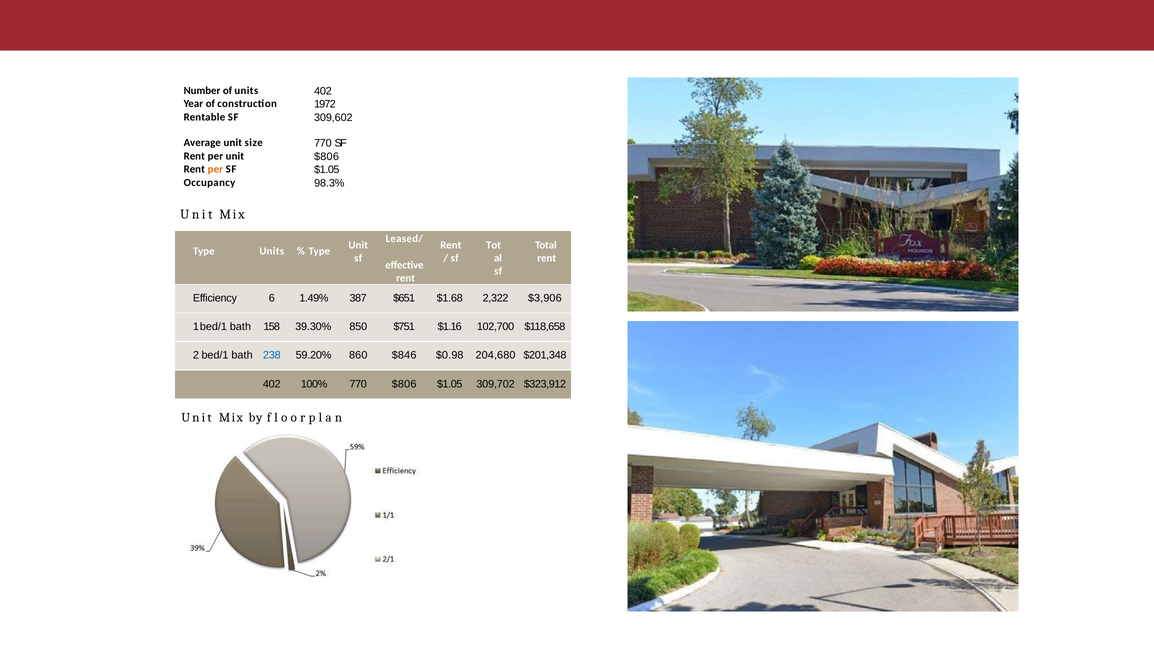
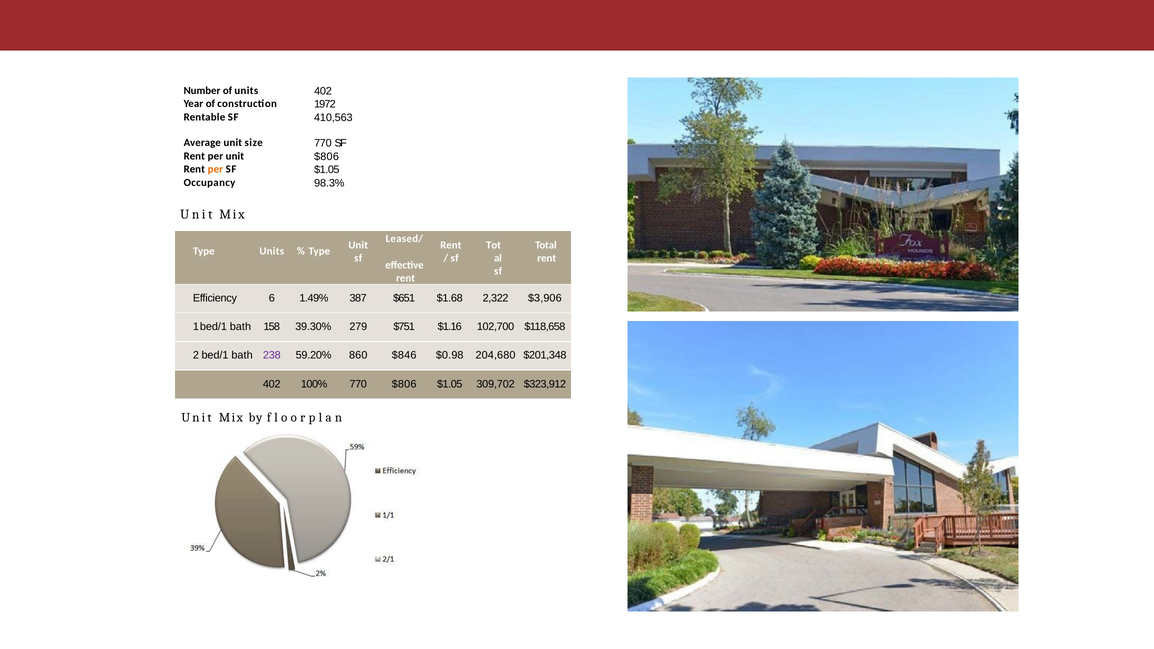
309,602: 309,602 -> 410,563 (333, 118)
850: 850 -> 279 (358, 327)
238 colour: blue -> purple (272, 355)
